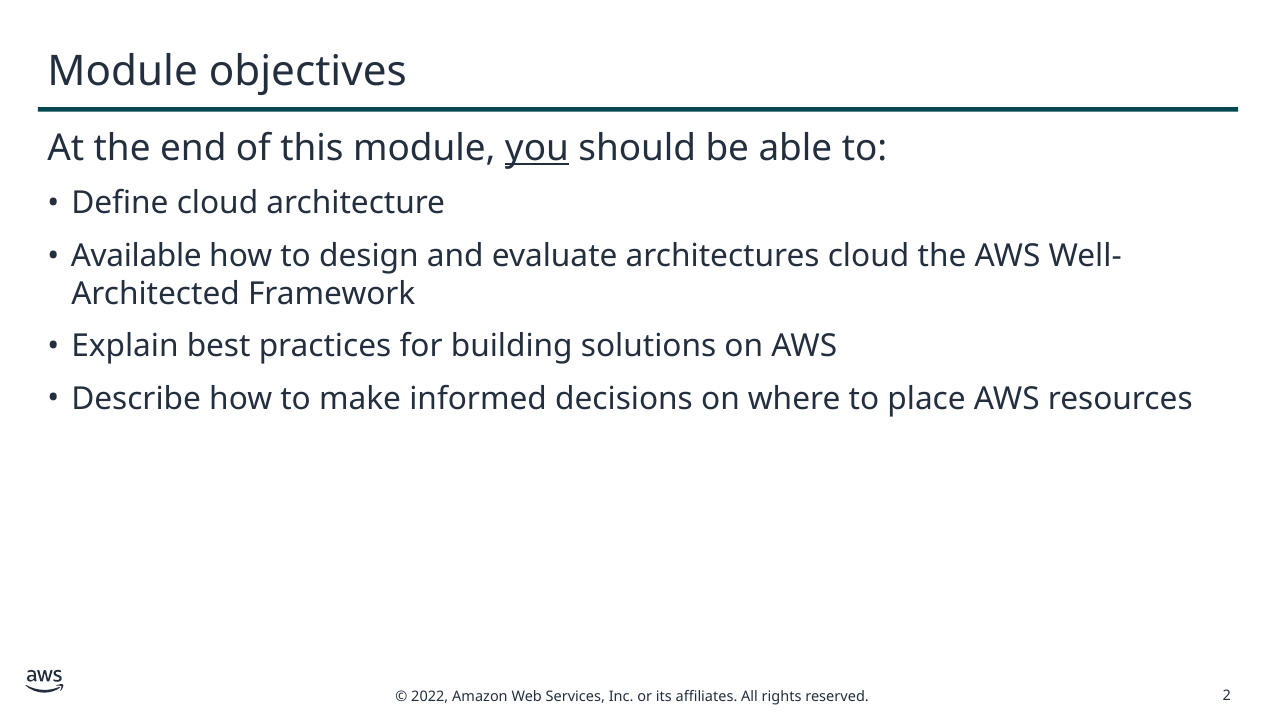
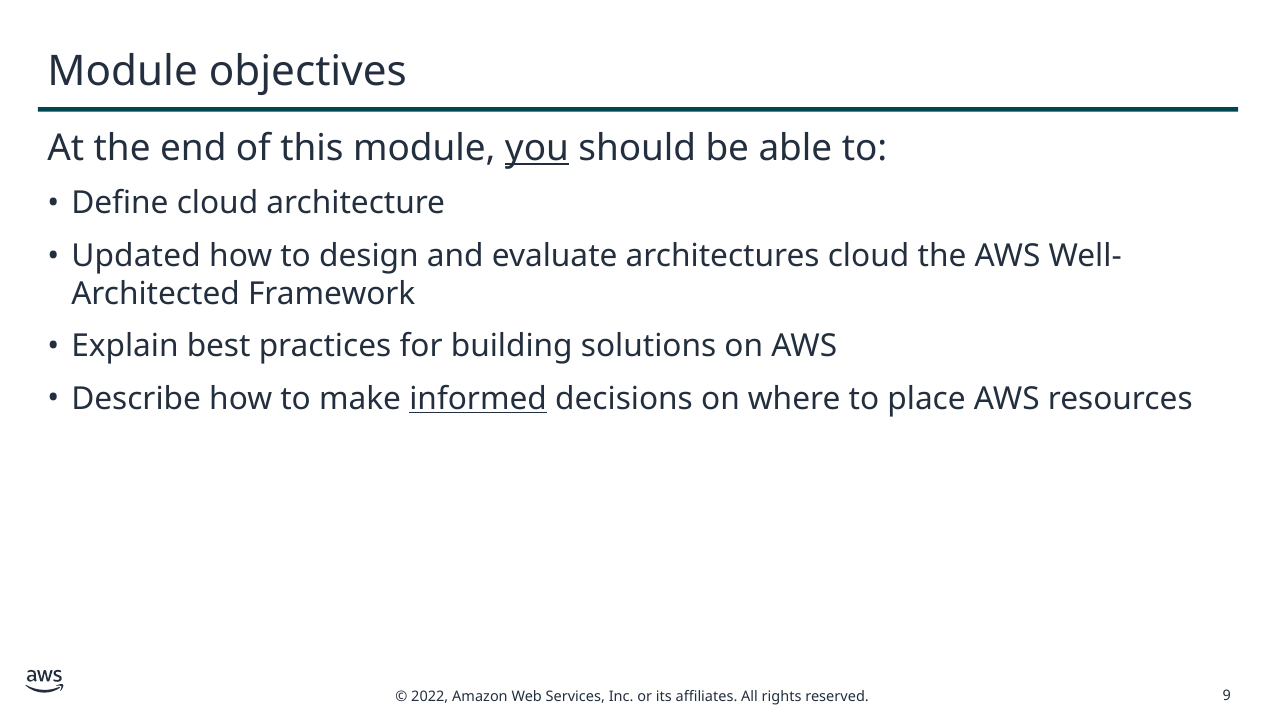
Available: Available -> Updated (136, 256)
informed underline: none -> present (478, 399)
2: 2 -> 9 (1227, 695)
